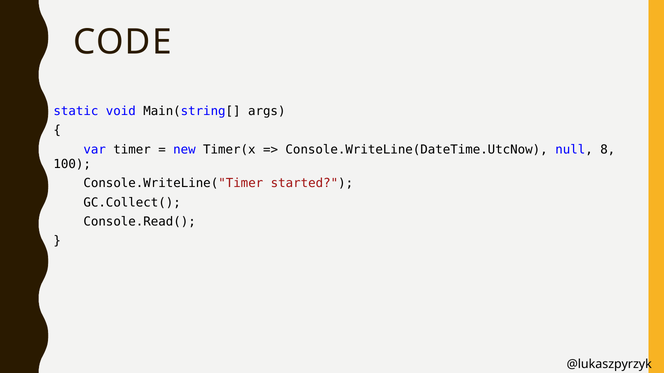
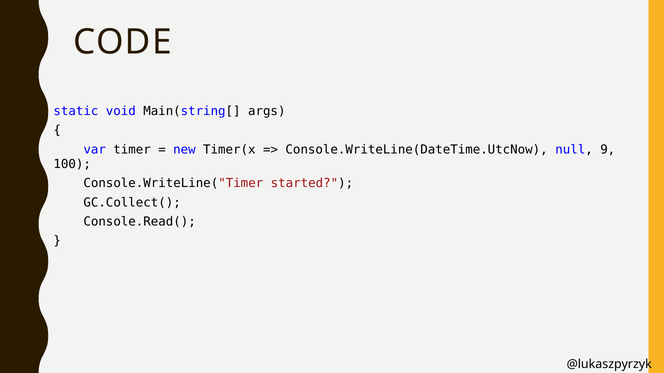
8: 8 -> 9 (608, 150)
